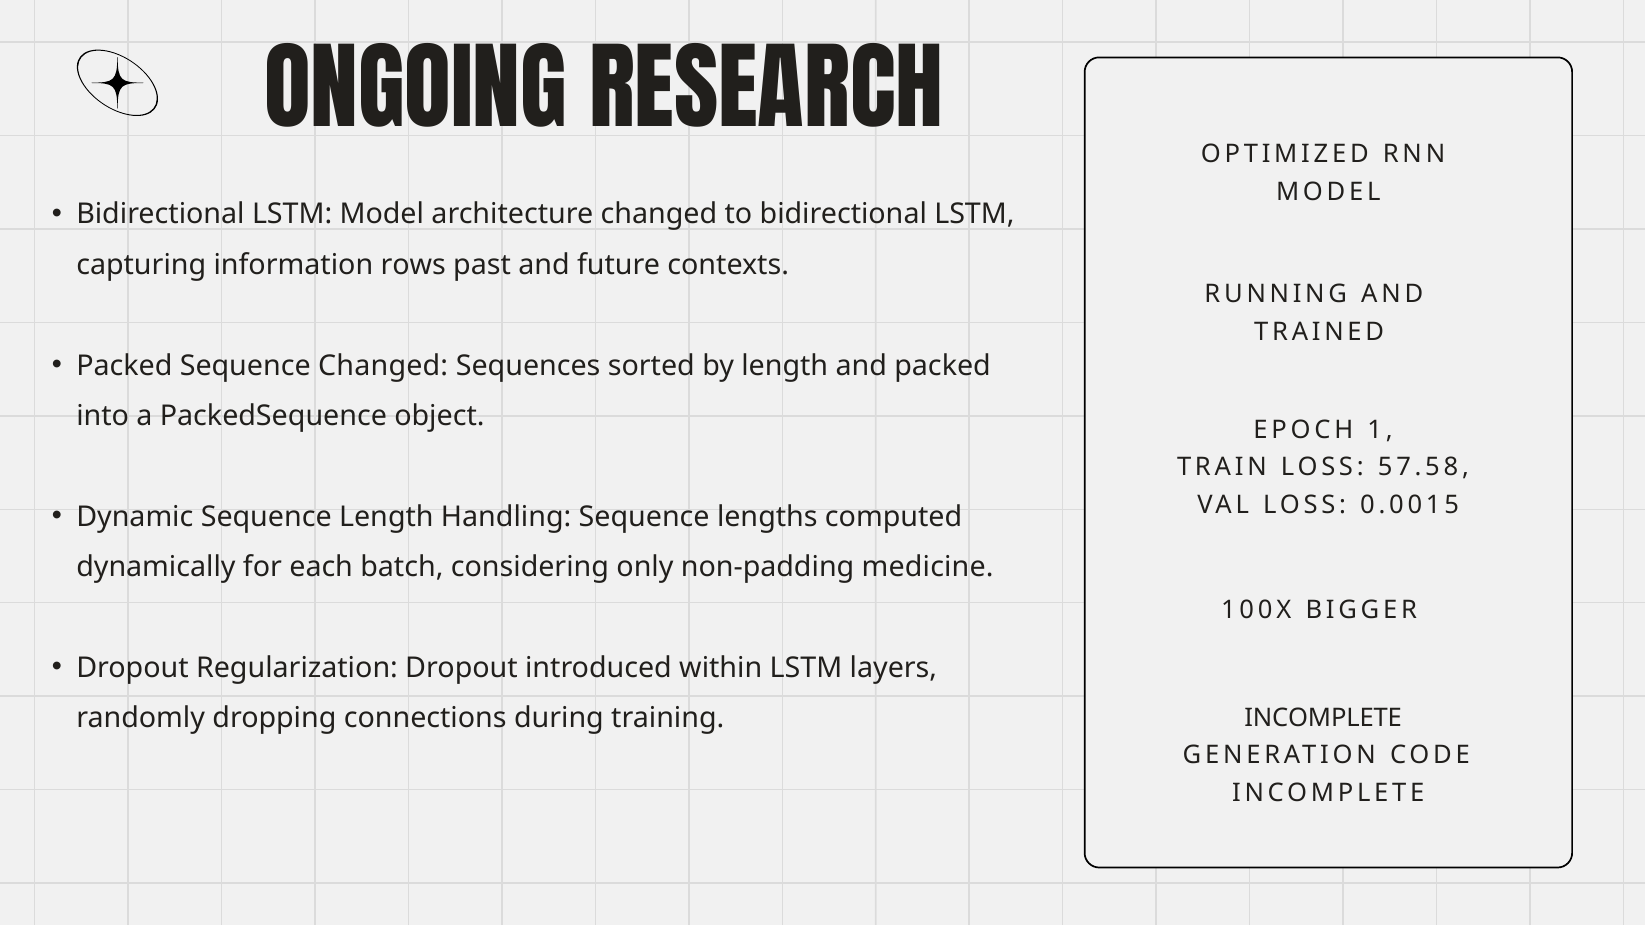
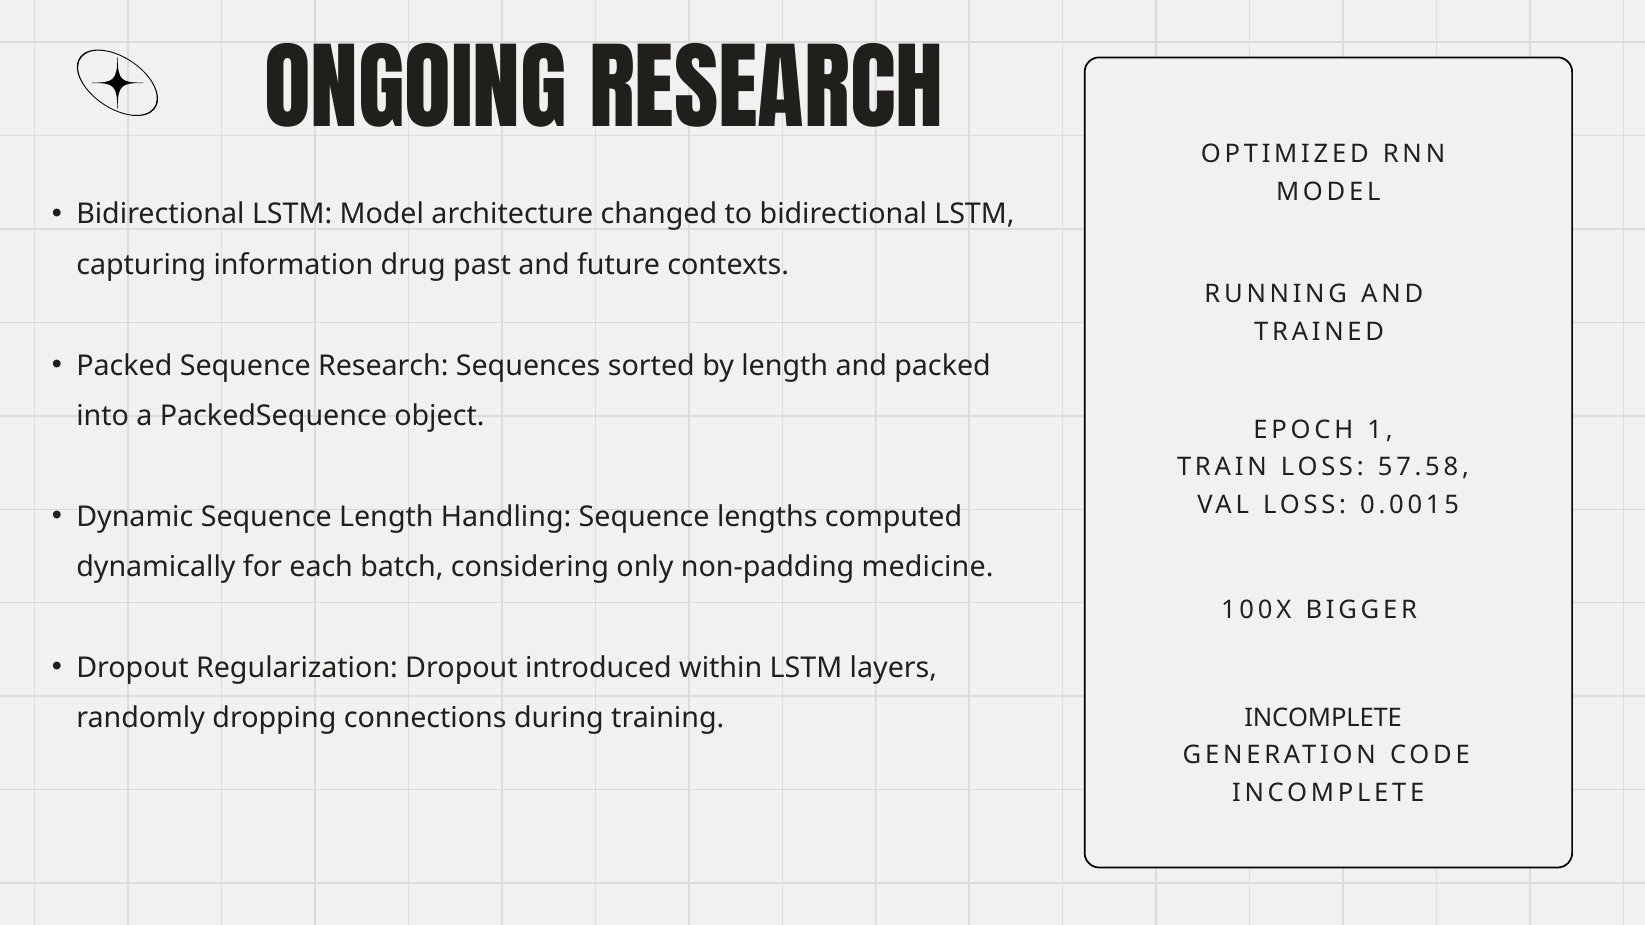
rows: rows -> drug (413, 265)
Sequence Changed: Changed -> Research (383, 366)
